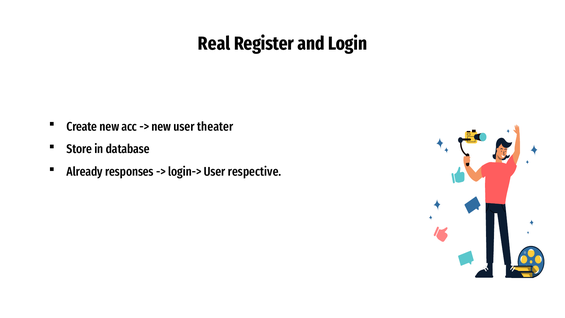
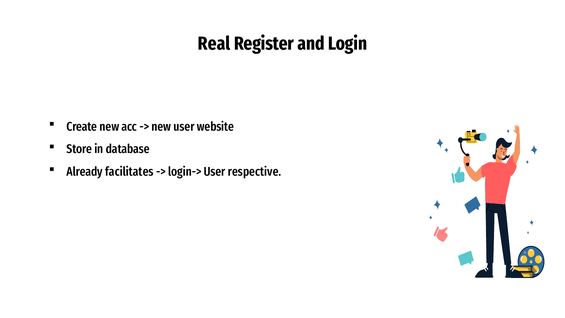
theater: theater -> website (215, 127)
responses: responses -> facilitates (129, 172)
